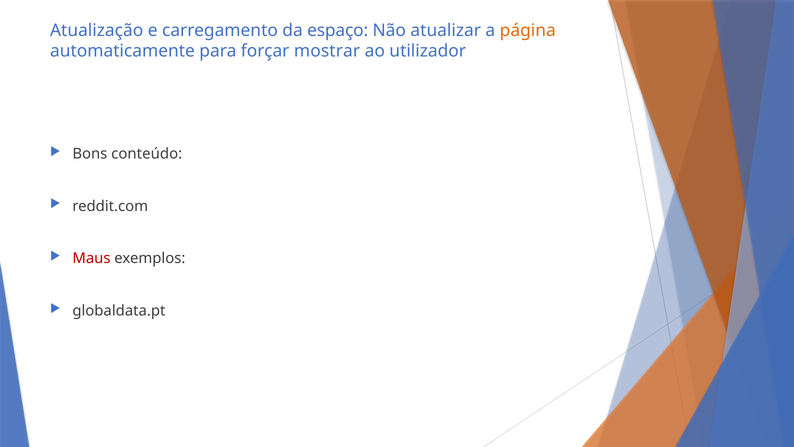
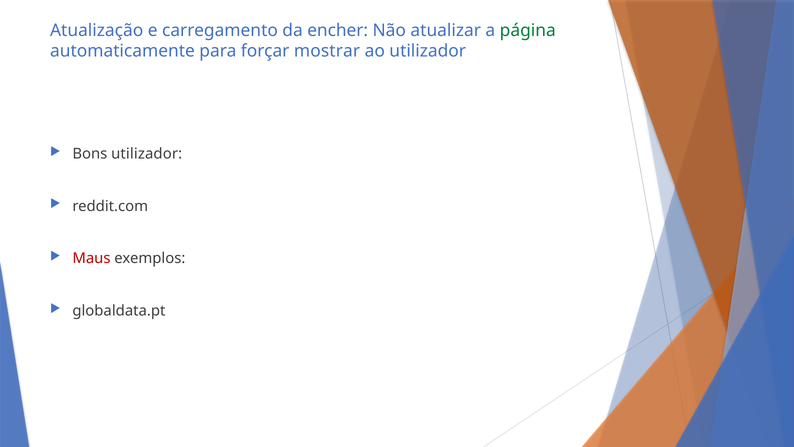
espaço: espaço -> encher (338, 30)
página colour: orange -> green (528, 30)
Bons conteúdo: conteúdo -> utilizador (147, 154)
